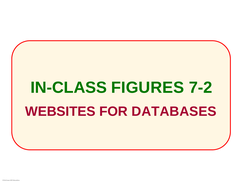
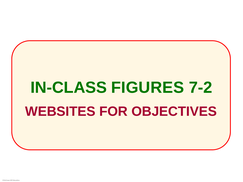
DATABASES: DATABASES -> OBJECTIVES (174, 112)
